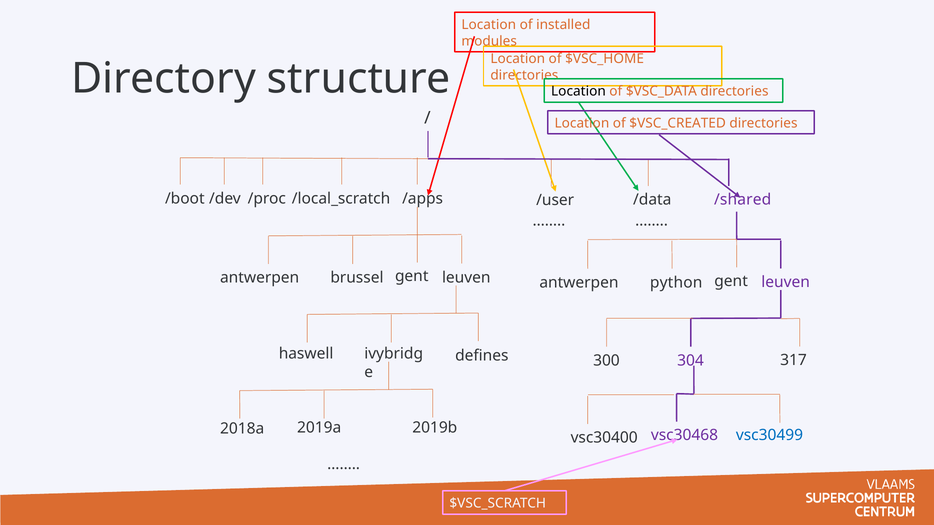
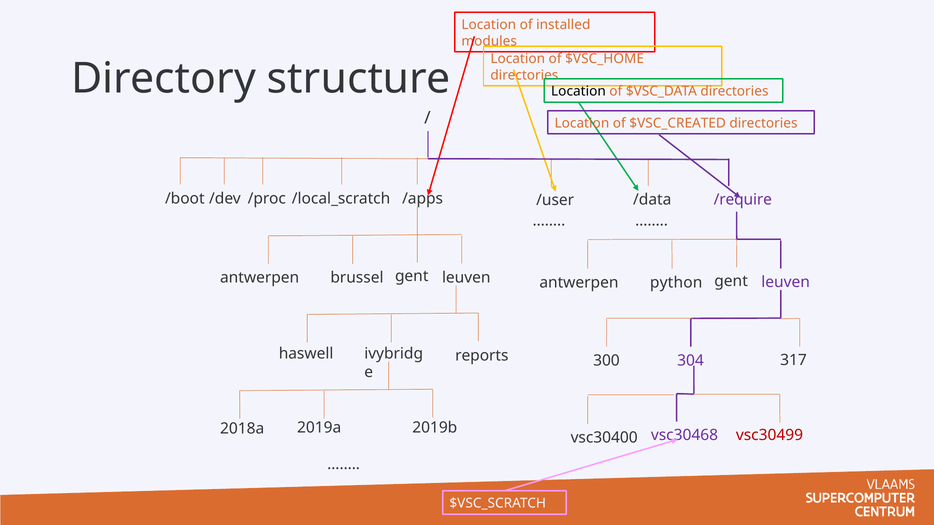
/shared: /shared -> /require (743, 200)
defines: defines -> reports (482, 356)
vsc30499 colour: blue -> red (769, 436)
